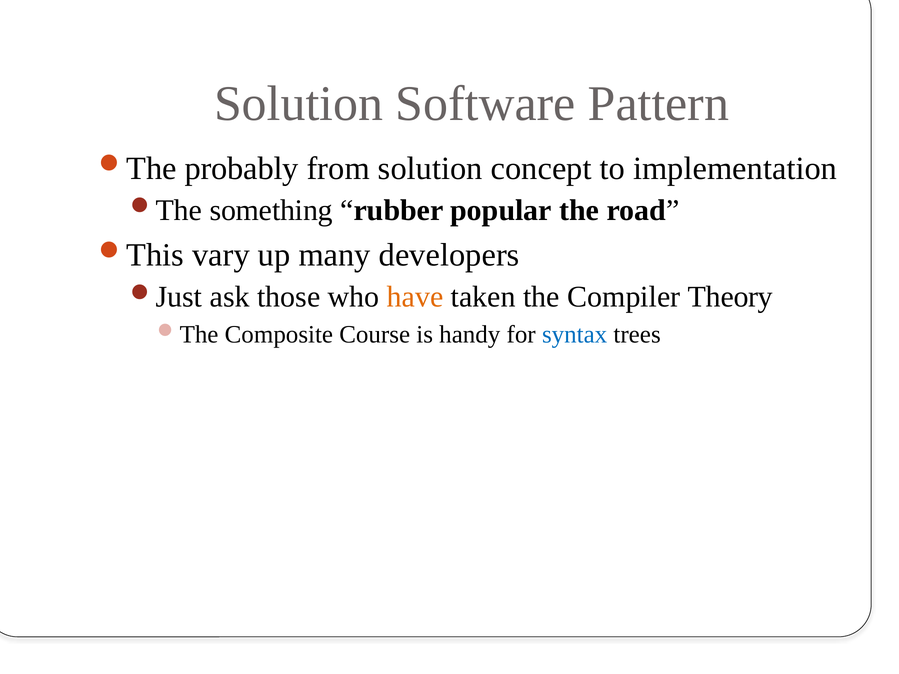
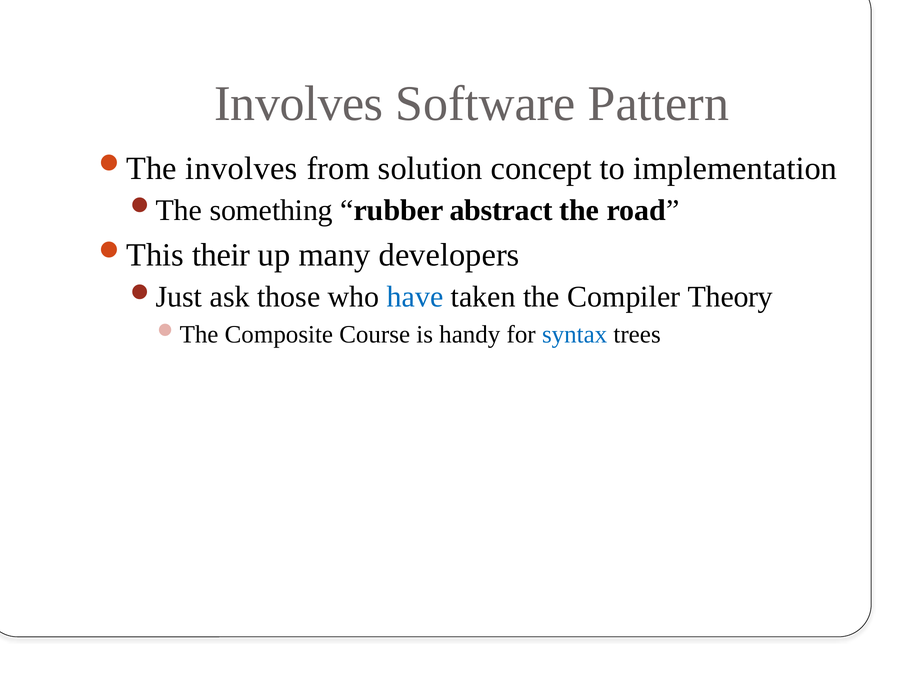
Solution: Solution -> Involves (299, 104)
probably: probably -> involves (241, 169)
popular: popular -> abstract (501, 210)
vary: vary -> their (221, 255)
have colour: orange -> blue (415, 297)
